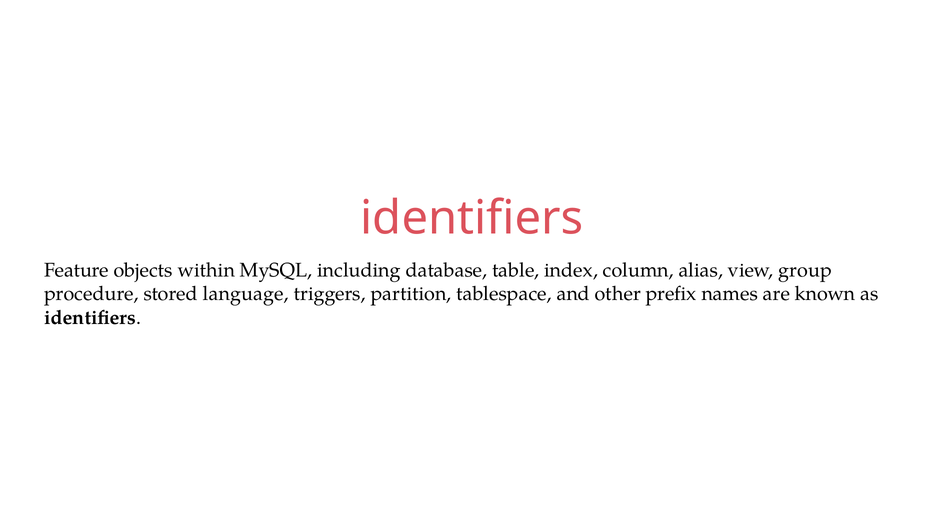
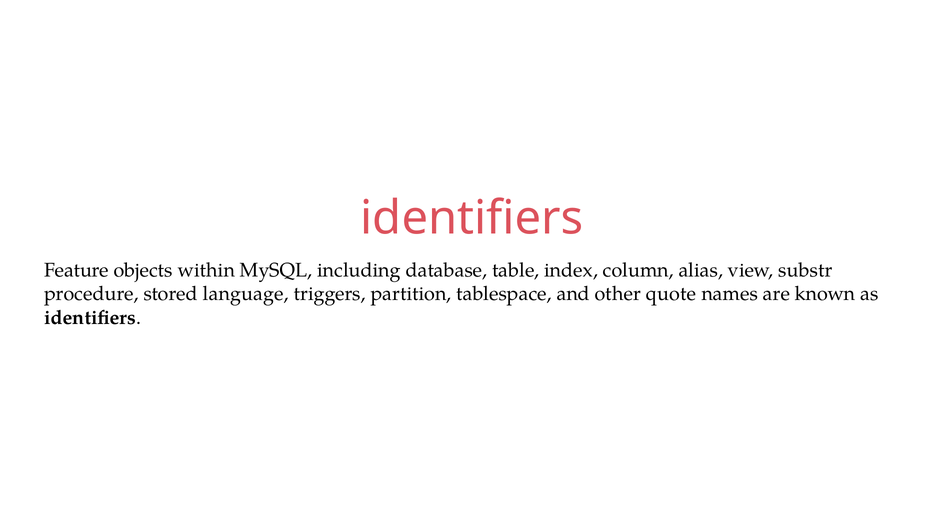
group: group -> substr (805, 270)
prefix: prefix -> quote (671, 294)
